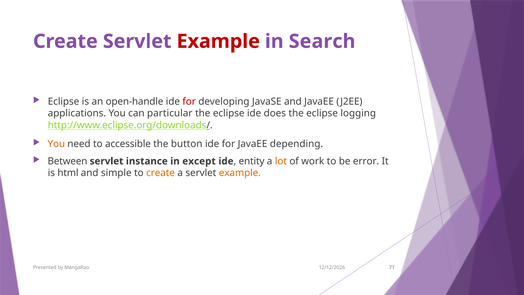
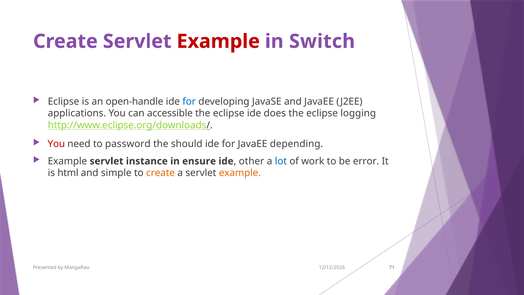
Search: Search -> Switch (322, 41)
for colour: red -> blue (189, 101)
particular: particular -> accessible (170, 113)
You colour: orange -> red (56, 144)
accessible: accessible -> password (128, 144)
button: button -> should (187, 144)
Between: Between -> Example (67, 161)
except: except -> ensure (199, 161)
entity: entity -> other (252, 161)
lot colour: orange -> blue (281, 161)
